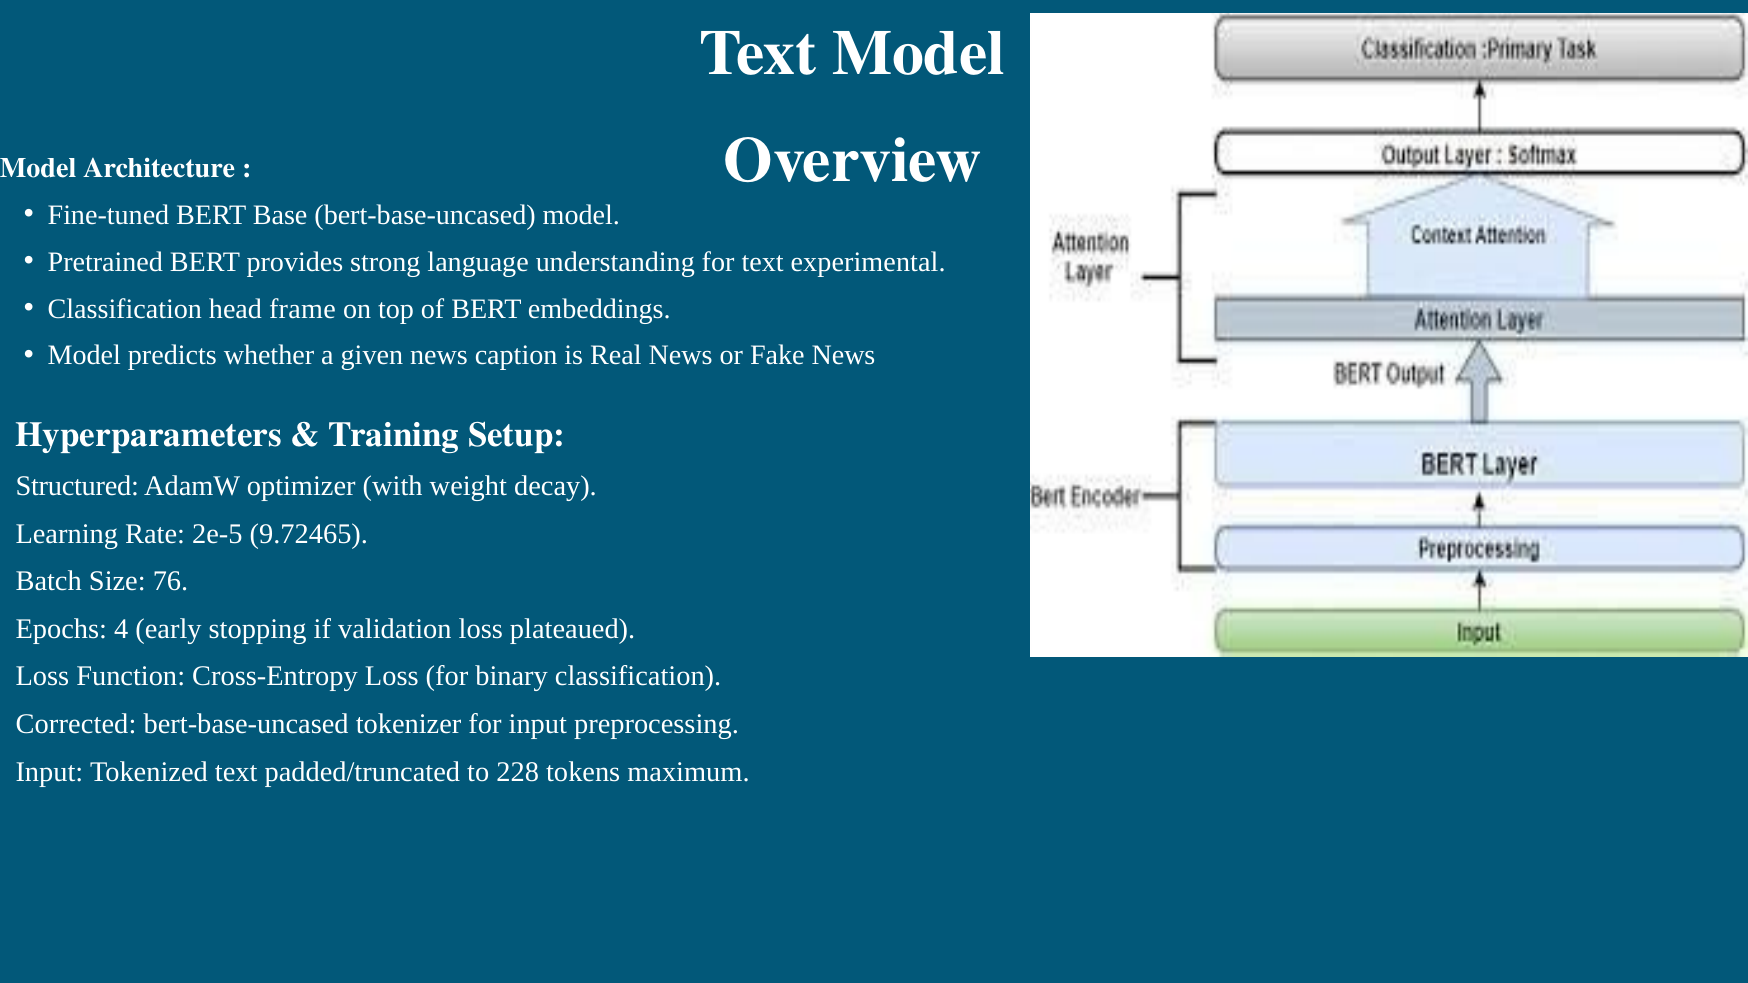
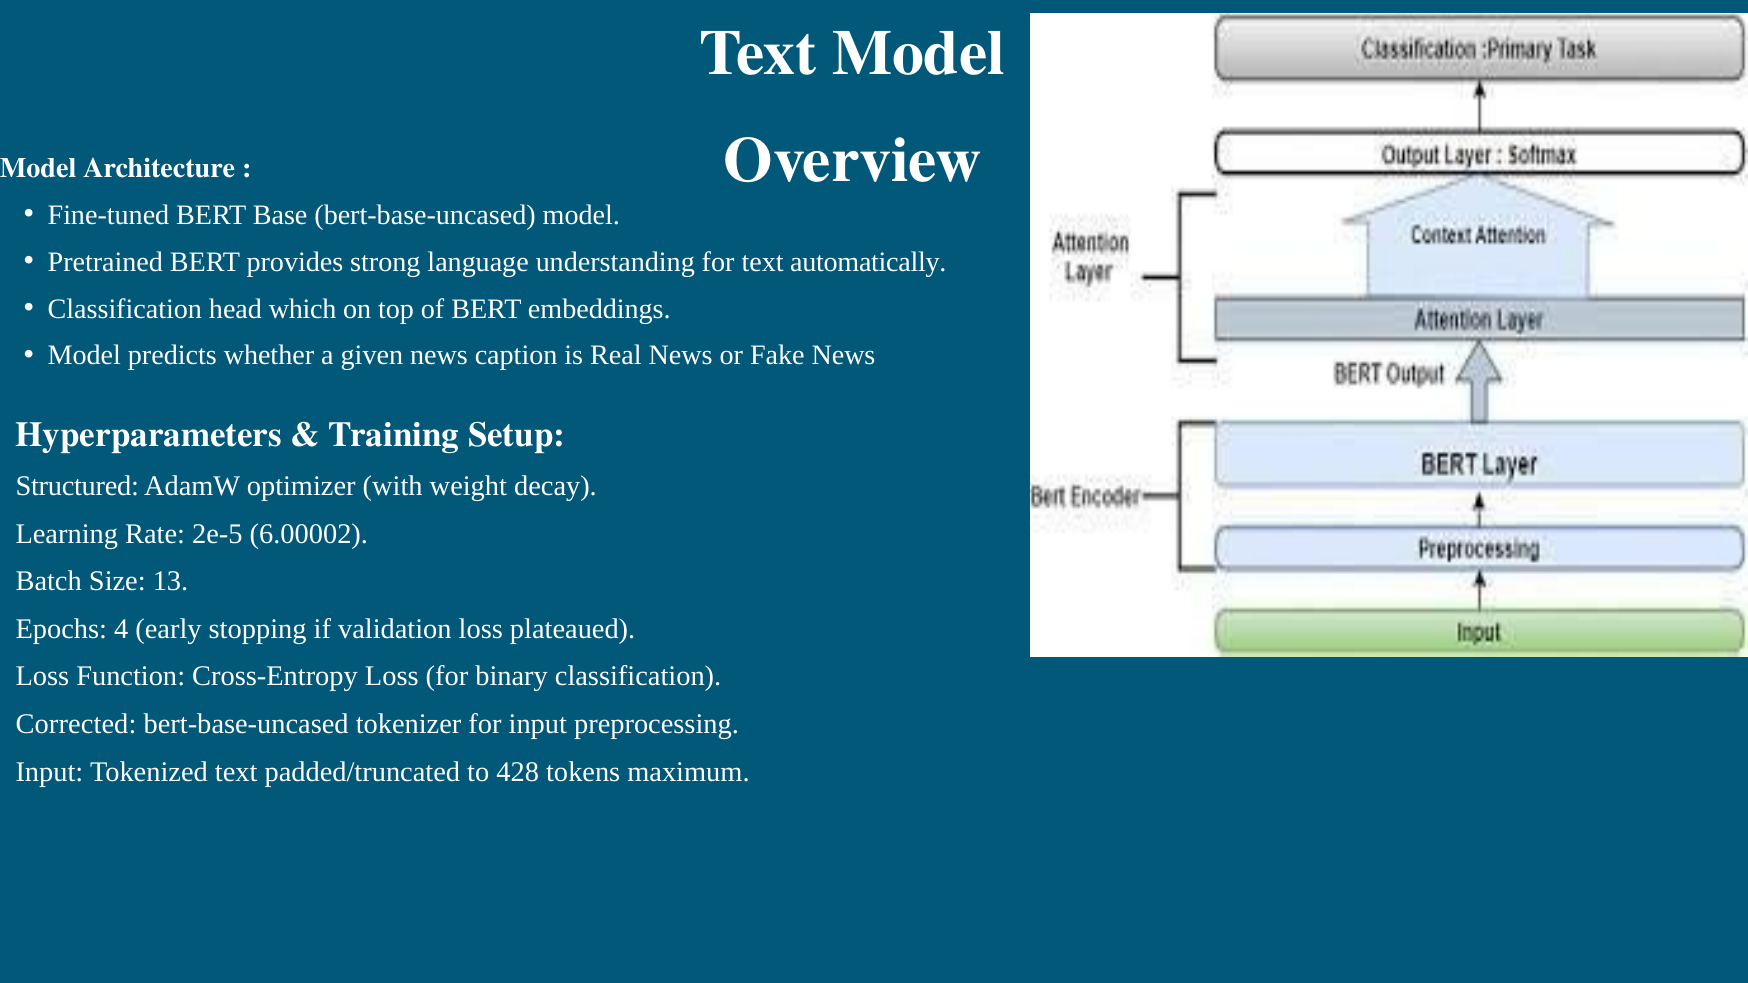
experimental: experimental -> automatically (868, 262)
frame: frame -> which (303, 309)
9.72465: 9.72465 -> 6.00002 (309, 534)
76: 76 -> 13 (171, 581)
228: 228 -> 428 (518, 772)
